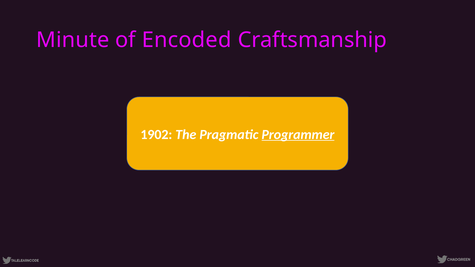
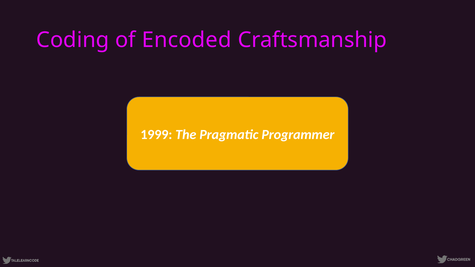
Minute: Minute -> Coding (73, 40)
1902: 1902 -> 1999 (156, 135)
Programmer underline: present -> none (298, 135)
